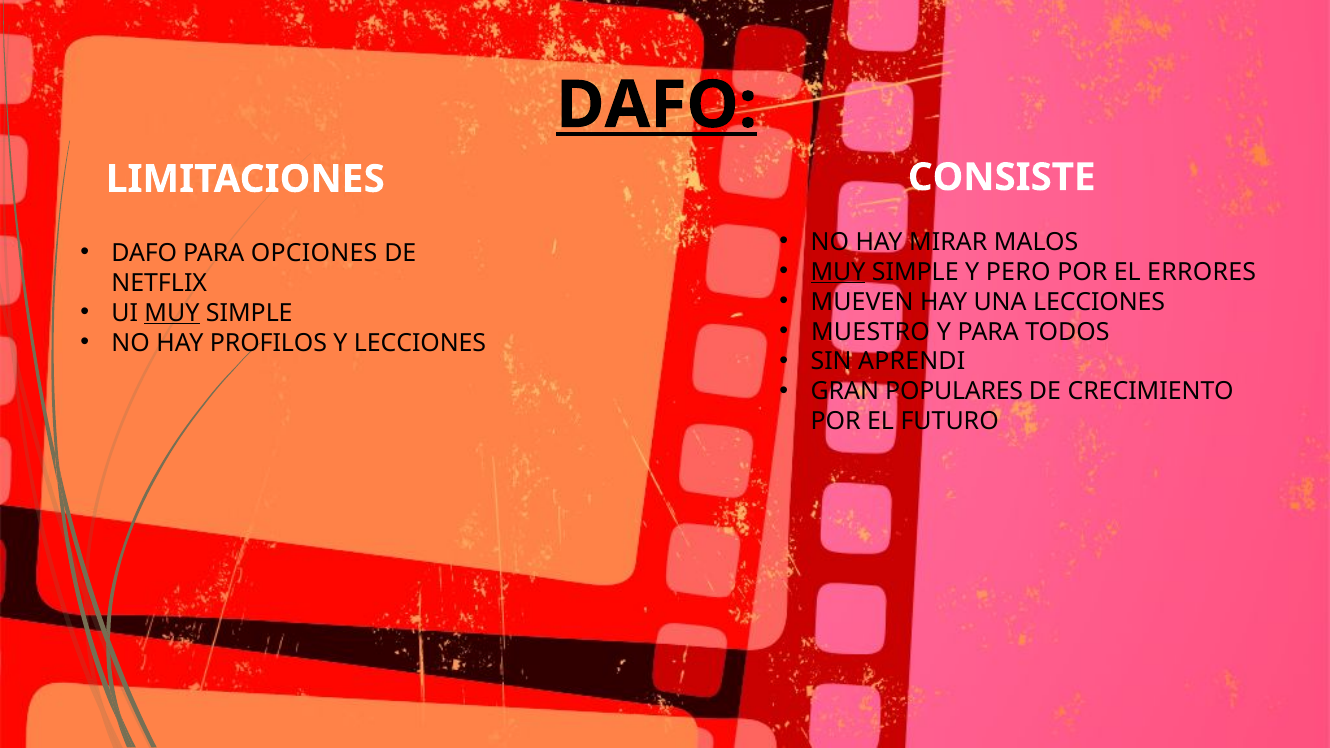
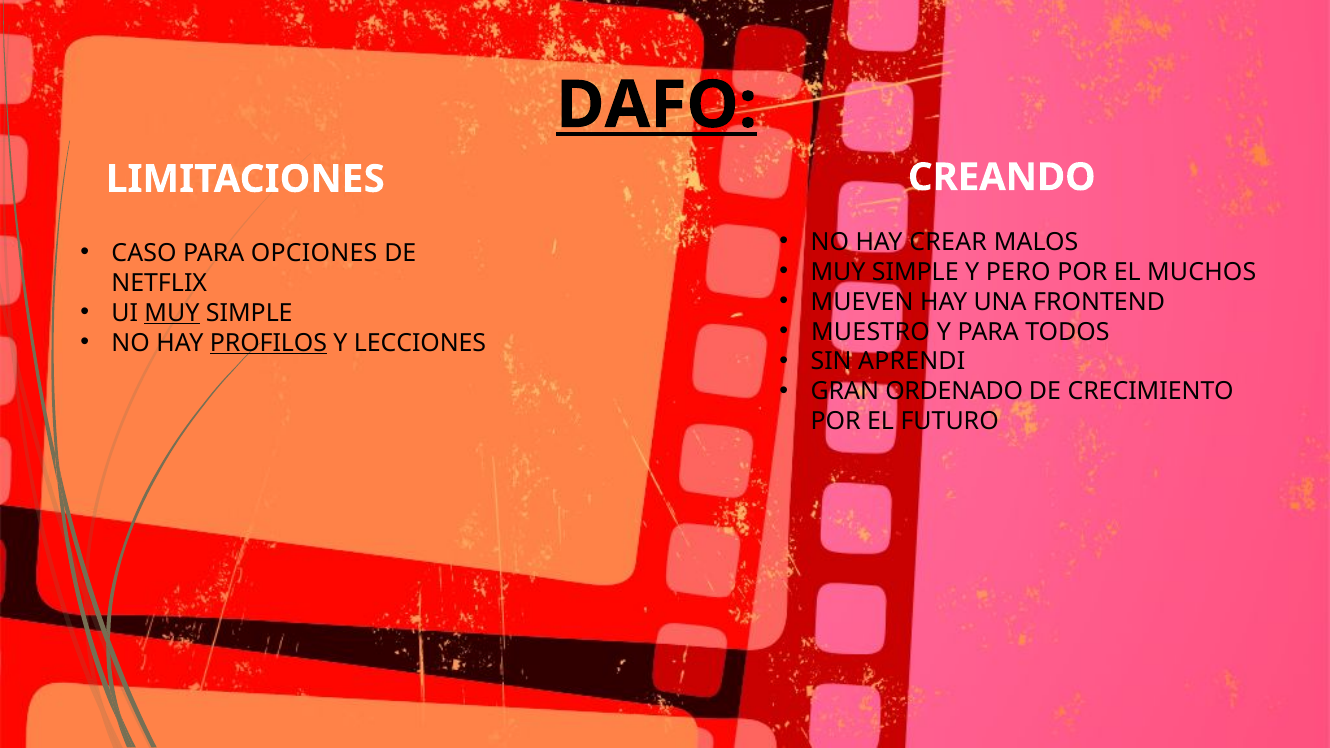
CONSISTE: CONSISTE -> CREANDO (1002, 177)
MIRAR: MIRAR -> CREAR (948, 242)
DAFO: DAFO -> CASO (144, 253)
MUY underline: present -> none (838, 272)
ERRORES: ERRORES -> MUCHOS (1202, 272)
UNA LECCIONES: LECCIONES -> FRONTEND (1099, 302)
PROFILOS underline: none -> present (268, 343)
POPULARES: POPULARES -> ORDENADO (954, 392)
